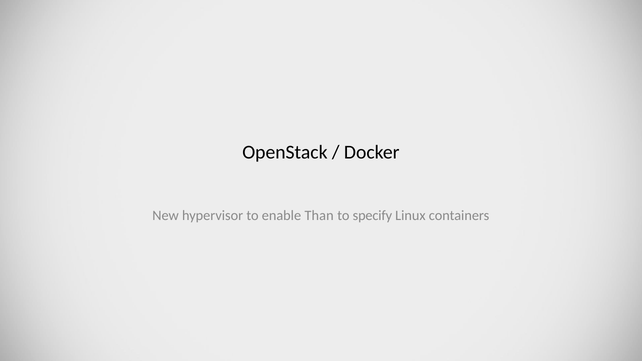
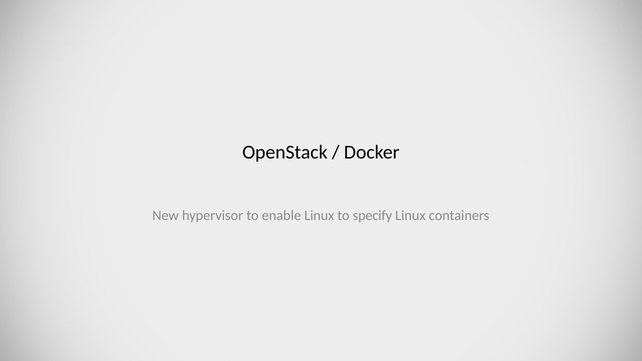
enable Than: Than -> Linux (319, 216)
